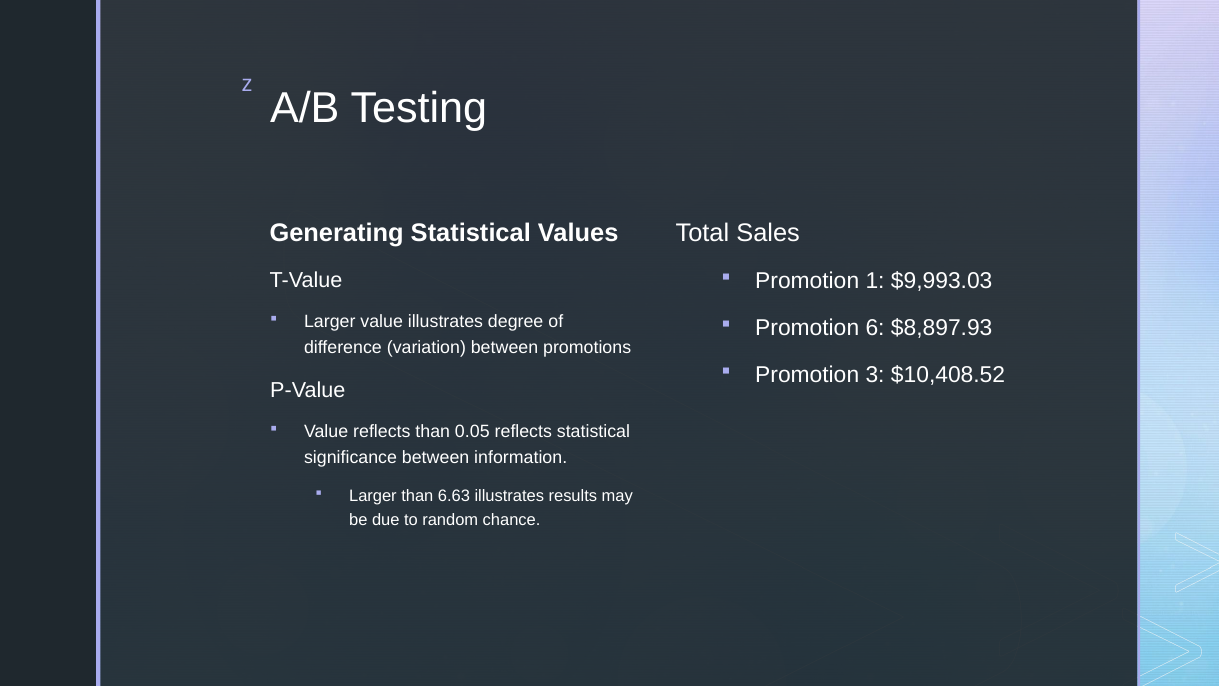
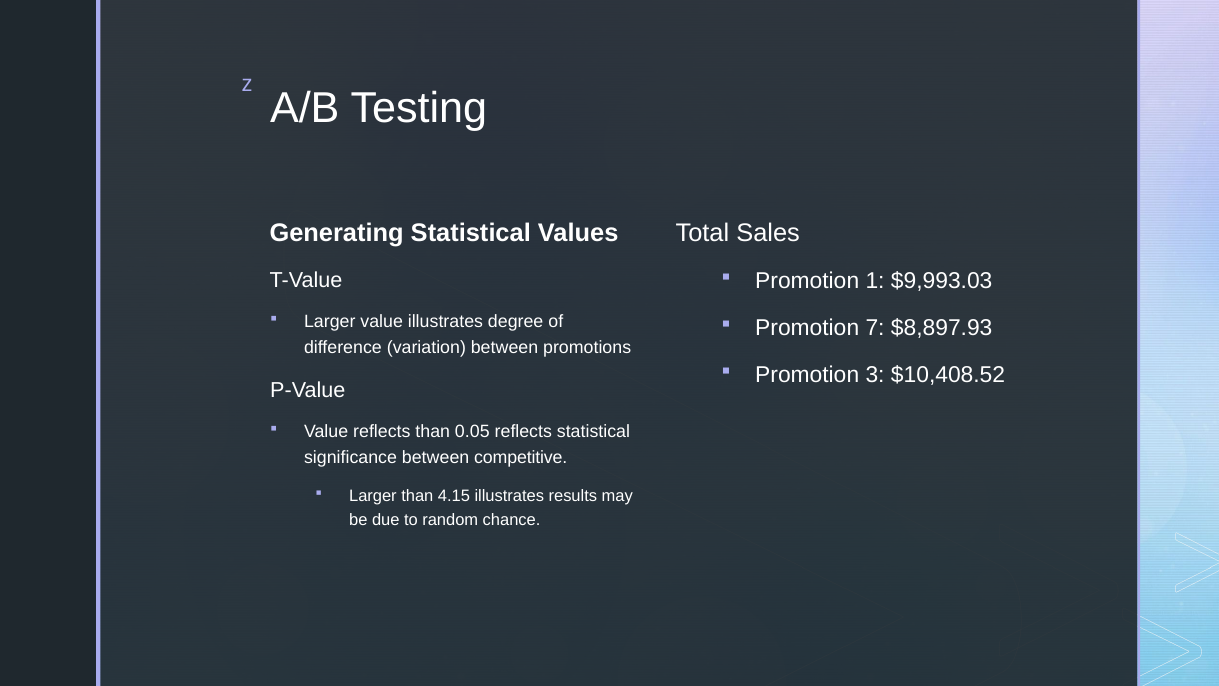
6: 6 -> 7 (875, 328)
information: information -> competitive (521, 458)
6.63: 6.63 -> 4.15 (454, 496)
